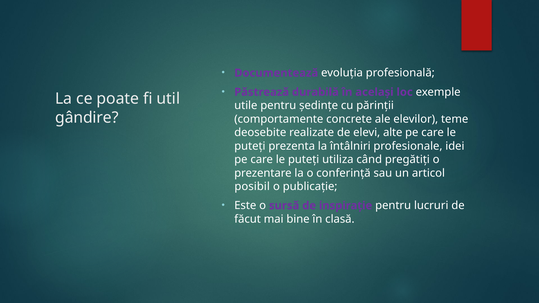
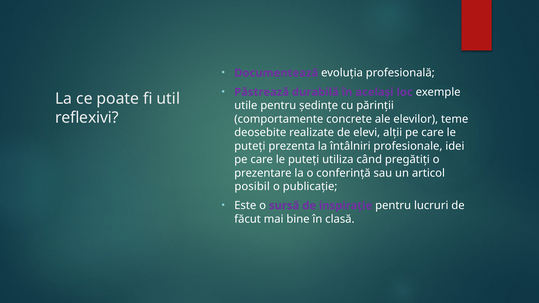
gândire: gândire -> reflexivi (87, 118)
alte: alte -> alții (393, 133)
